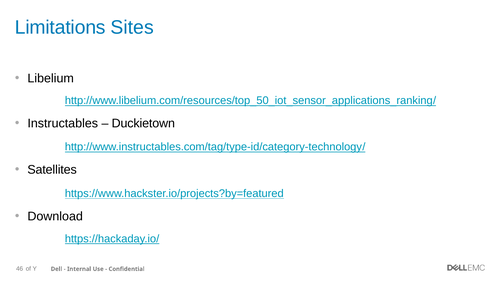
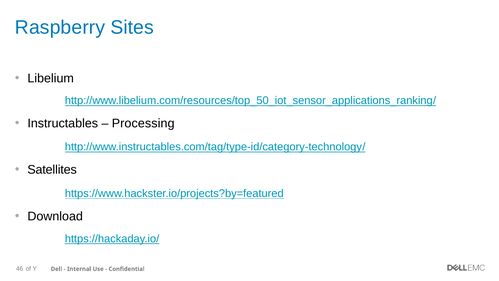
Limitations: Limitations -> Raspberry (60, 27)
Duckietown: Duckietown -> Processing (143, 123)
